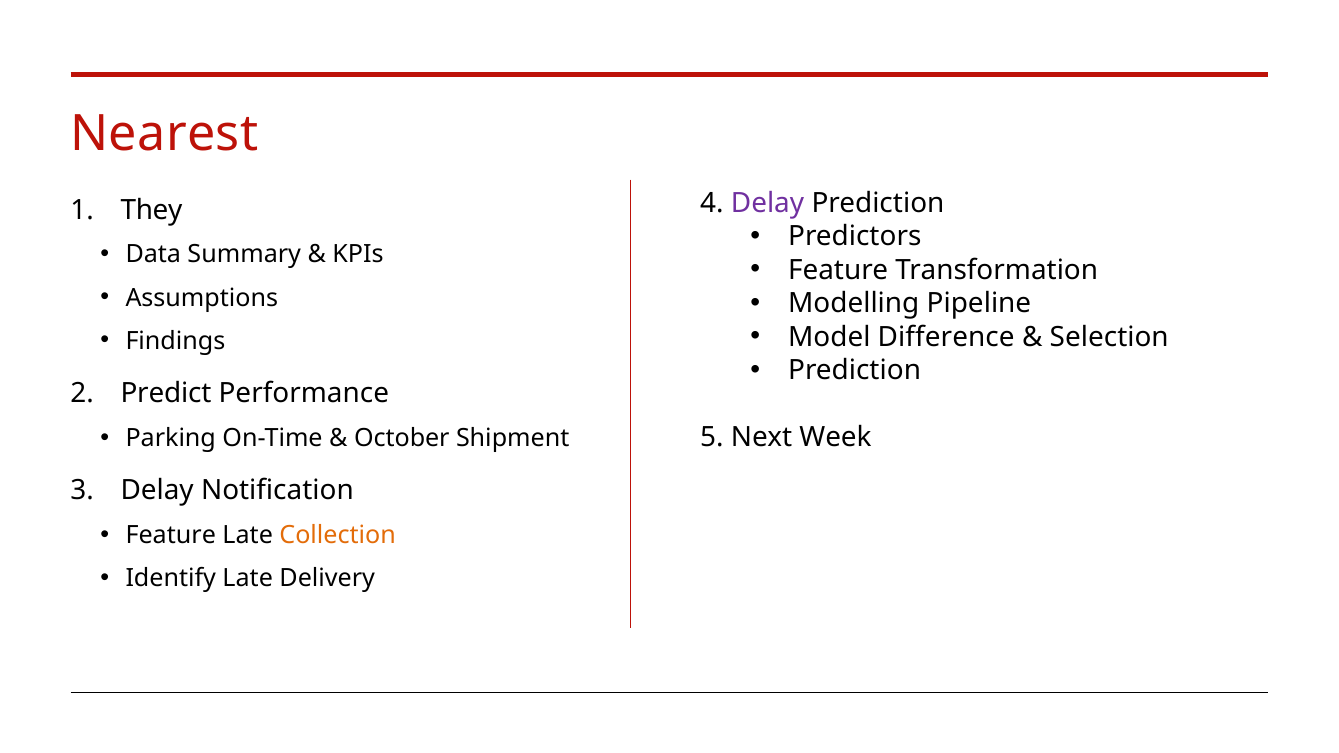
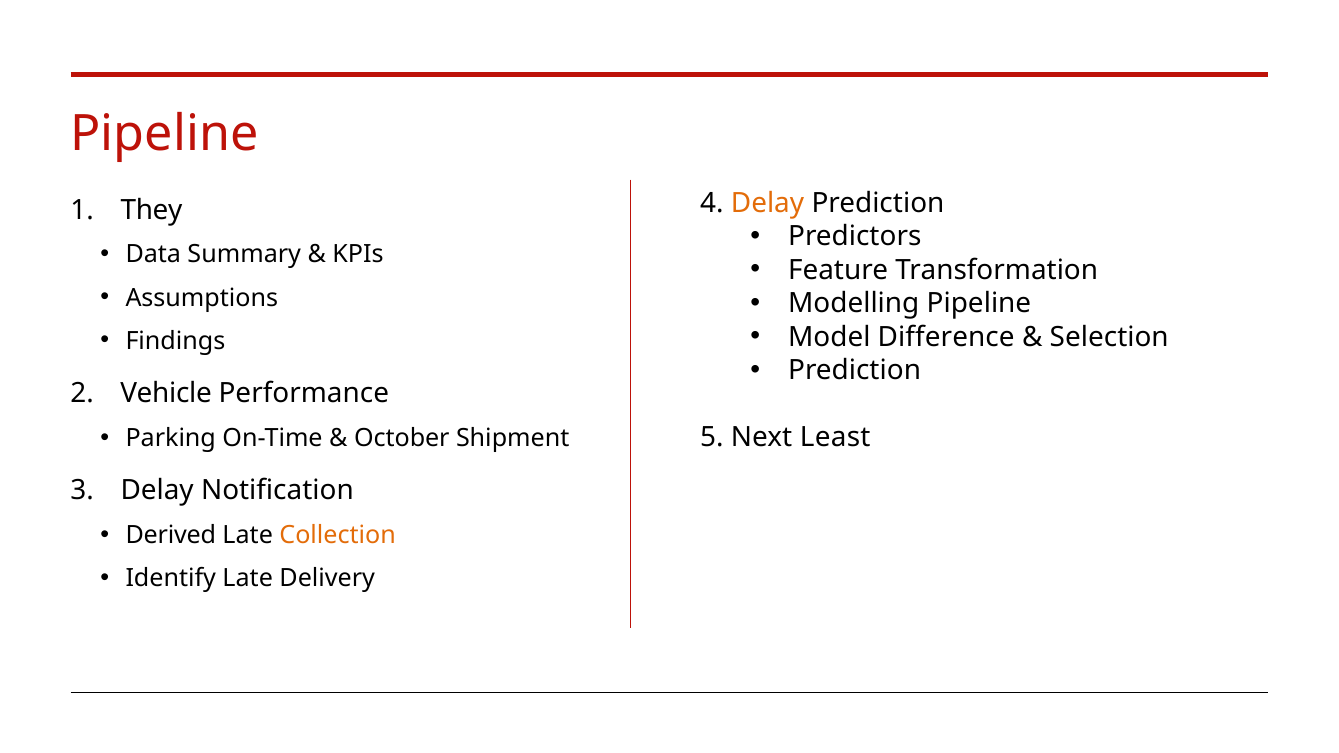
Nearest: Nearest -> Pipeline (165, 134)
Delay colour: purple -> orange (768, 203)
Predict: Predict -> Vehicle (166, 394)
Week: Week -> Least (835, 438)
Feature: Feature -> Derived (171, 535)
